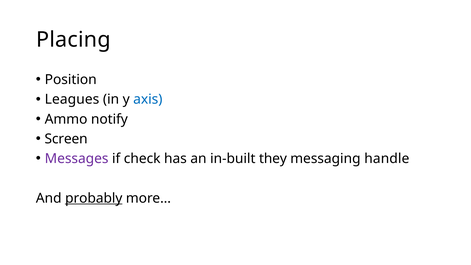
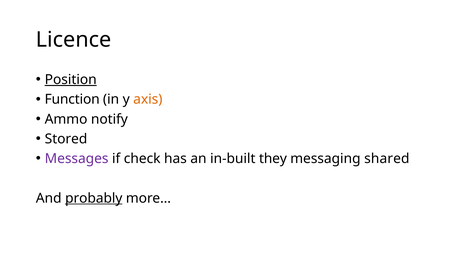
Placing: Placing -> Licence (74, 40)
Position underline: none -> present (71, 80)
Leagues: Leagues -> Function (72, 99)
axis colour: blue -> orange (148, 99)
Screen: Screen -> Stored (66, 139)
handle: handle -> shared (387, 159)
